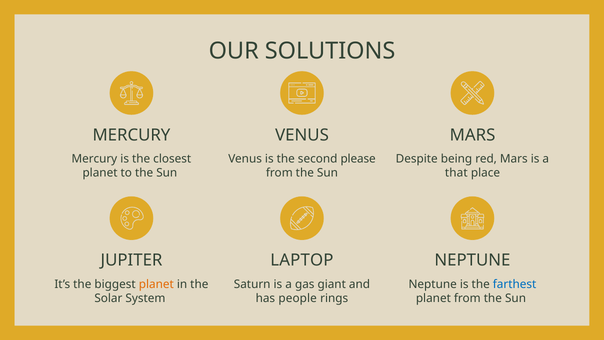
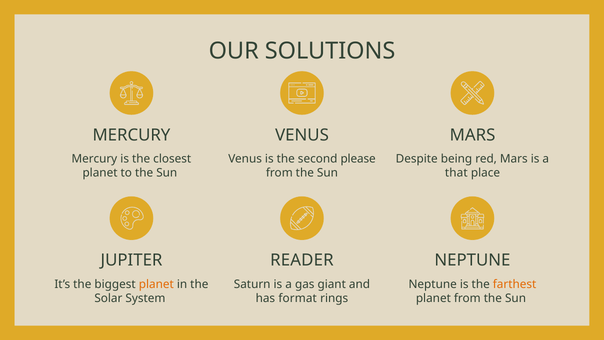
LAPTOP: LAPTOP -> READER (302, 260)
farthest colour: blue -> orange (515, 284)
people: people -> format (298, 298)
